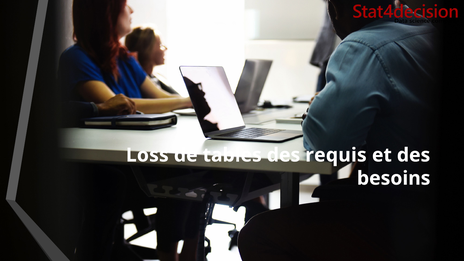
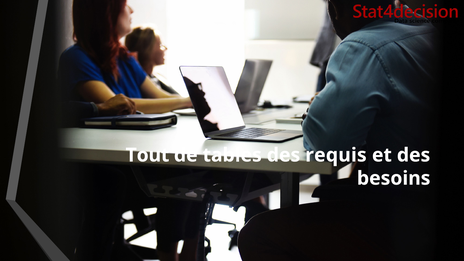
Loss: Loss -> Tout (147, 155)
